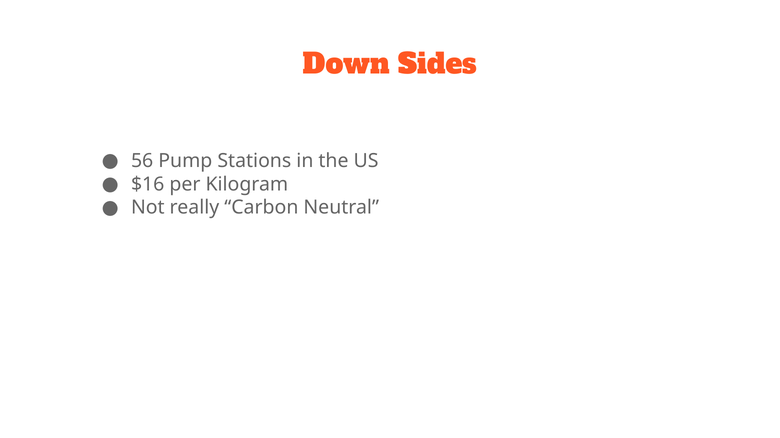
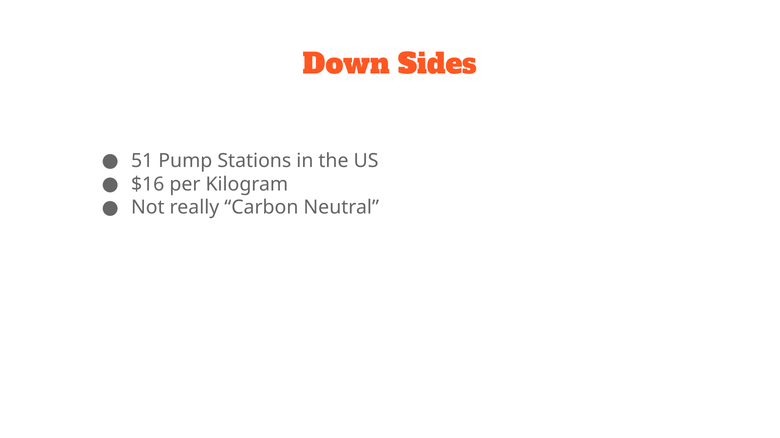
56: 56 -> 51 (142, 161)
